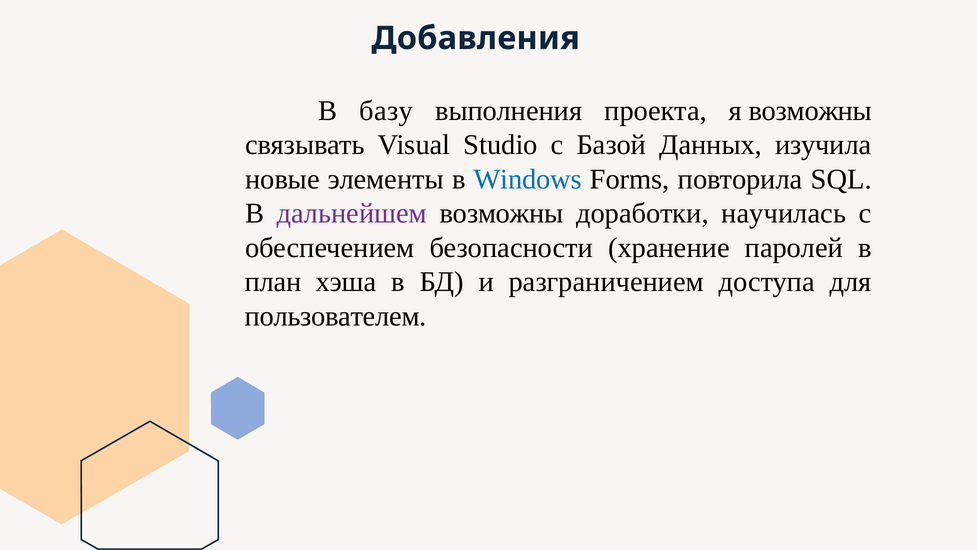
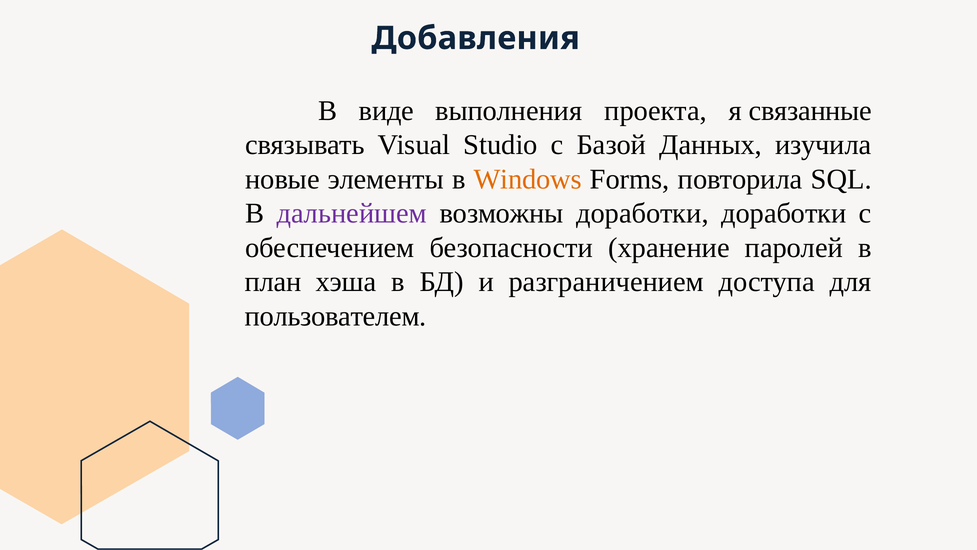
базу: базу -> виде (386, 111)
я возможны: возможны -> связанные (810, 111)
Windows colour: blue -> orange (528, 179)
доработки научилась: научилась -> доработки (784, 213)
